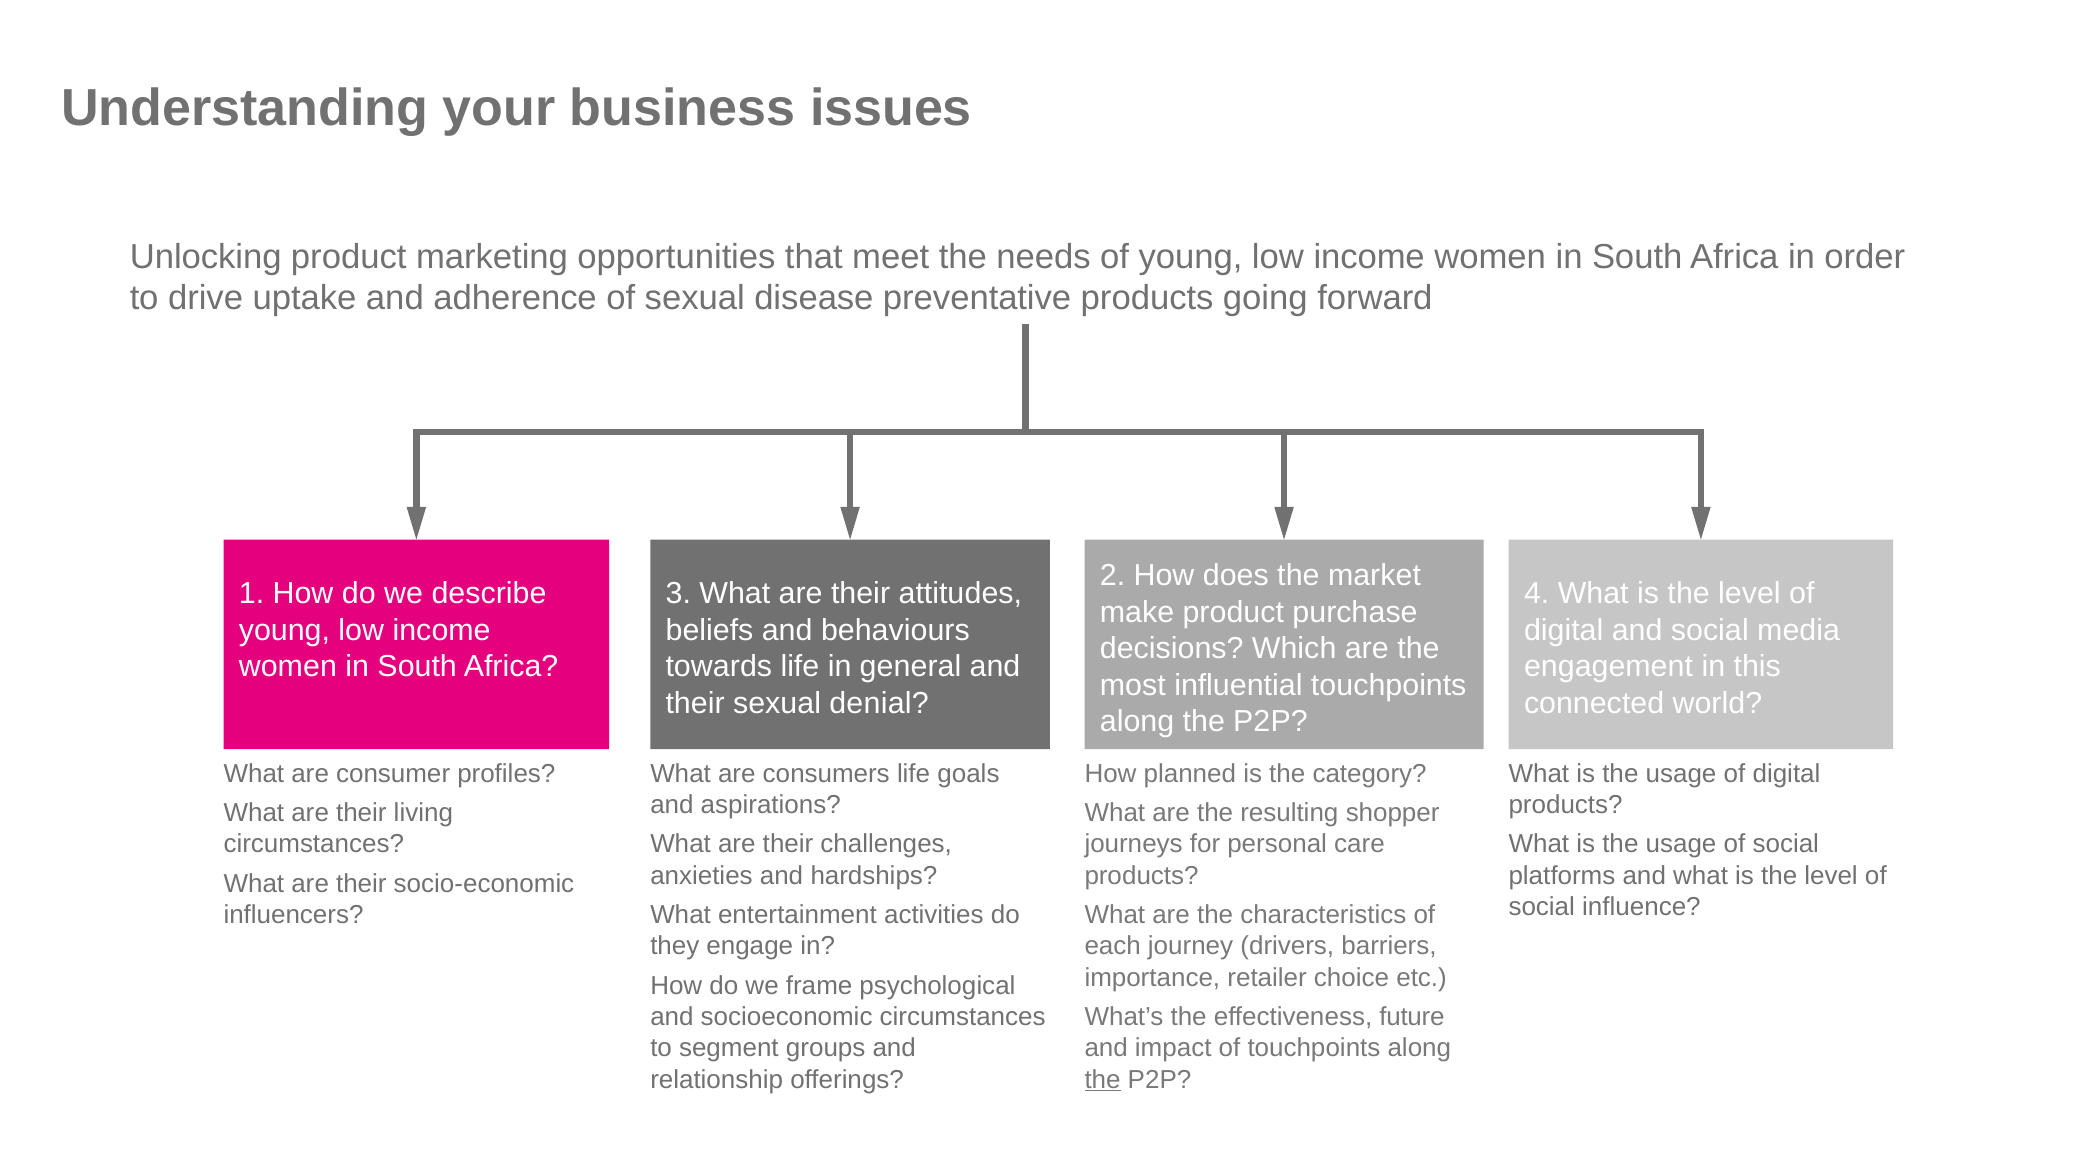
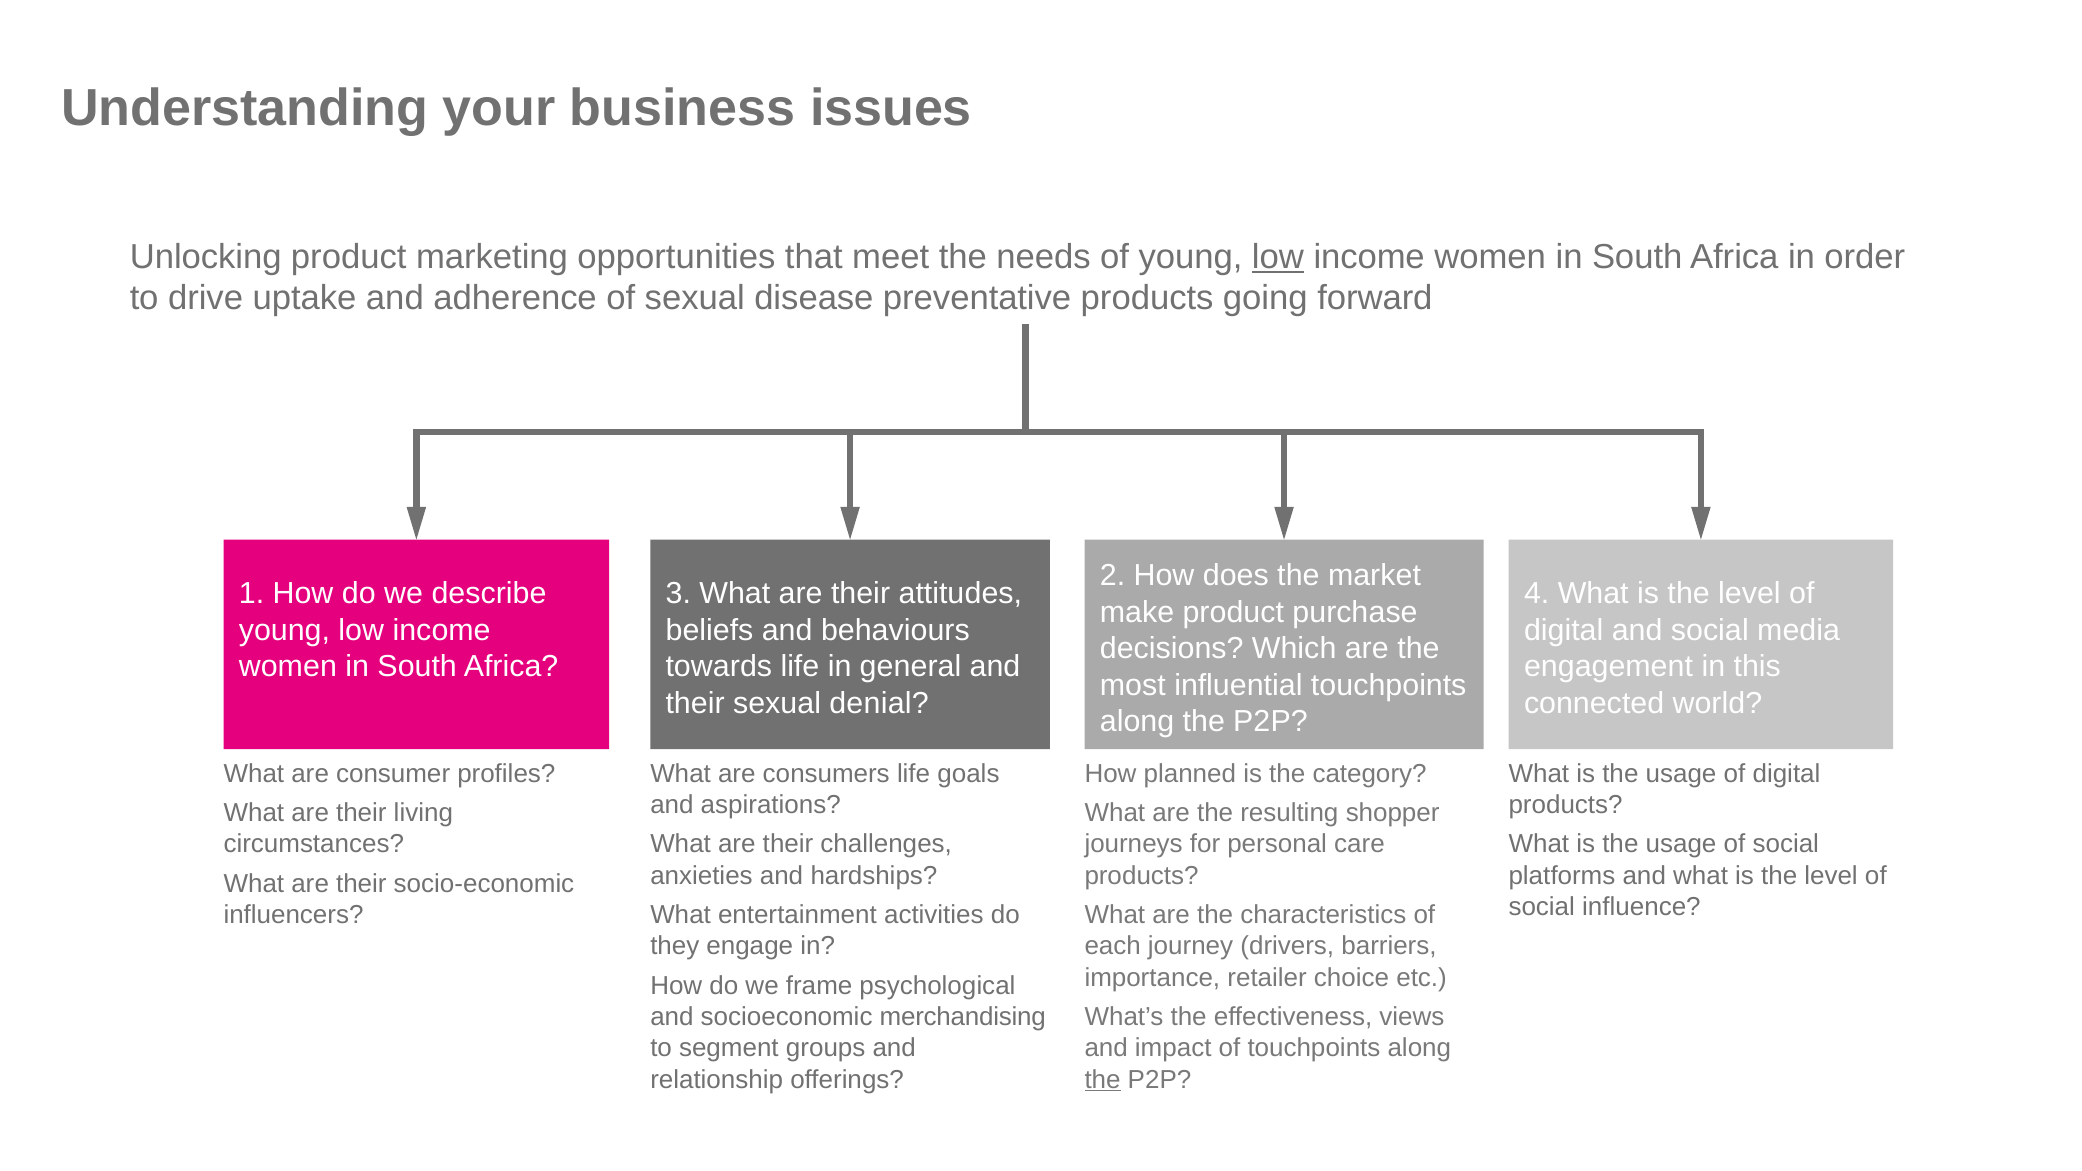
low underline: none -> present (1278, 257)
socioeconomic circumstances: circumstances -> merchandising (963, 1017)
future: future -> views (1412, 1017)
